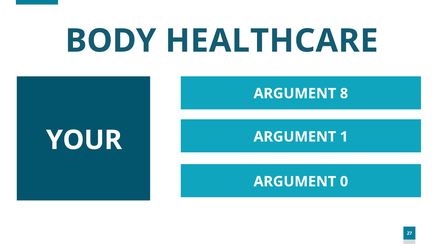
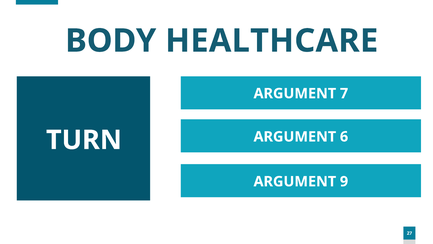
8: 8 -> 7 (344, 93)
1: 1 -> 6 (344, 136)
YOUR: YOUR -> TURN (84, 140)
0: 0 -> 9 (344, 181)
